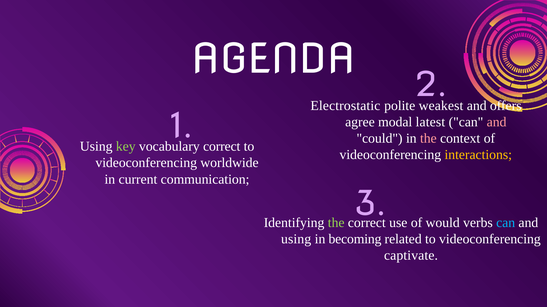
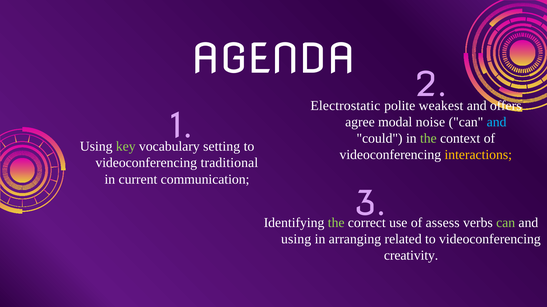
latest: latest -> noise (430, 122)
and colour: pink -> light blue (497, 122)
the colour: pink -> light green (428, 139)
vocabulary correct: correct -> setting (222, 147)
worldwide: worldwide -> traditional (229, 163)
would: would -> assess (443, 223)
can colour: light blue -> light green (506, 223)
becoming: becoming -> arranging (355, 240)
captivate: captivate -> creativity (411, 256)
